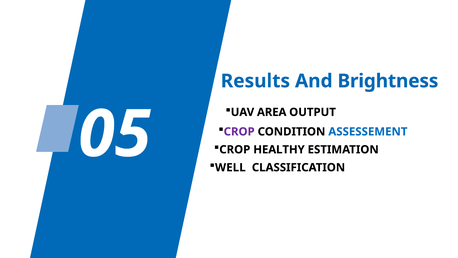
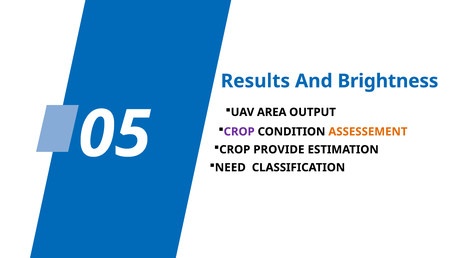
ASSESSEMENT colour: blue -> orange (368, 131)
HEALTHY: HEALTHY -> PROVIDE (279, 149)
WELL: WELL -> NEED (230, 167)
